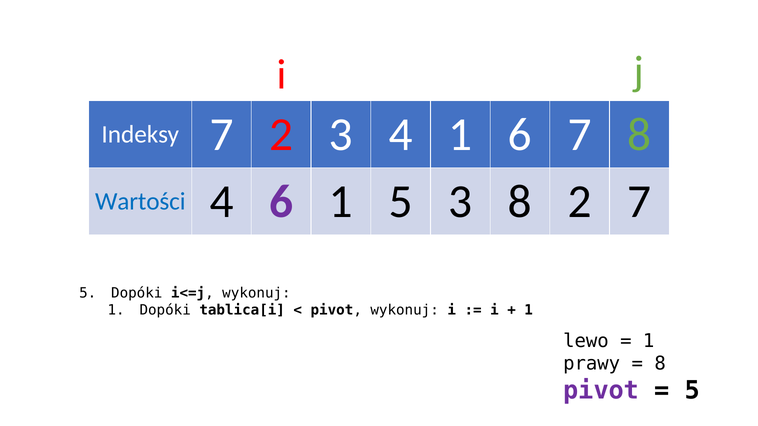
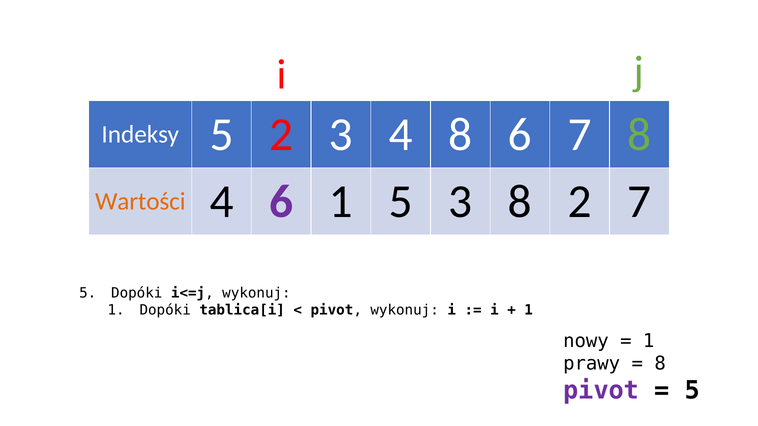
Indeksy 7: 7 -> 5 (222, 135)
4 1: 1 -> 8 (460, 135)
Wartości colour: blue -> orange (140, 202)
lewo: lewo -> nowy (586, 341)
